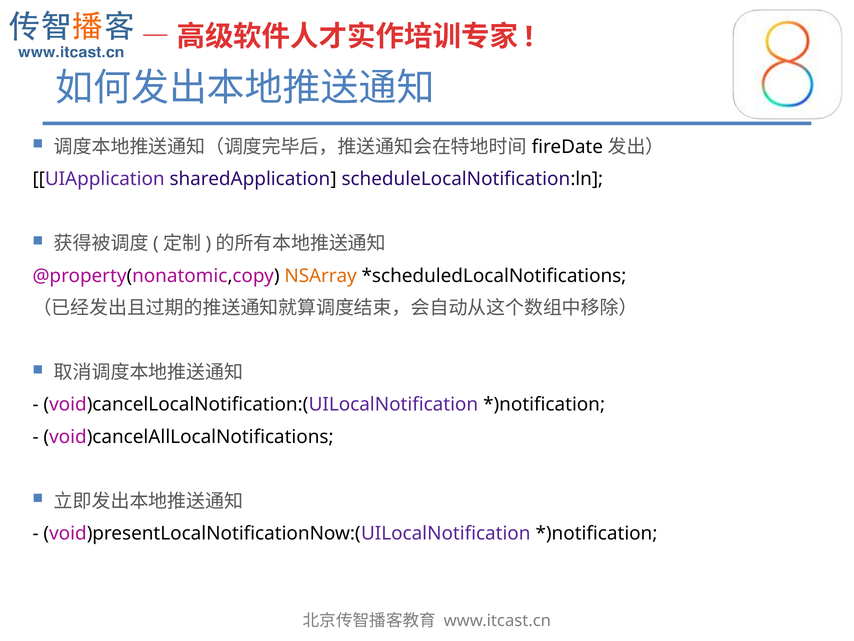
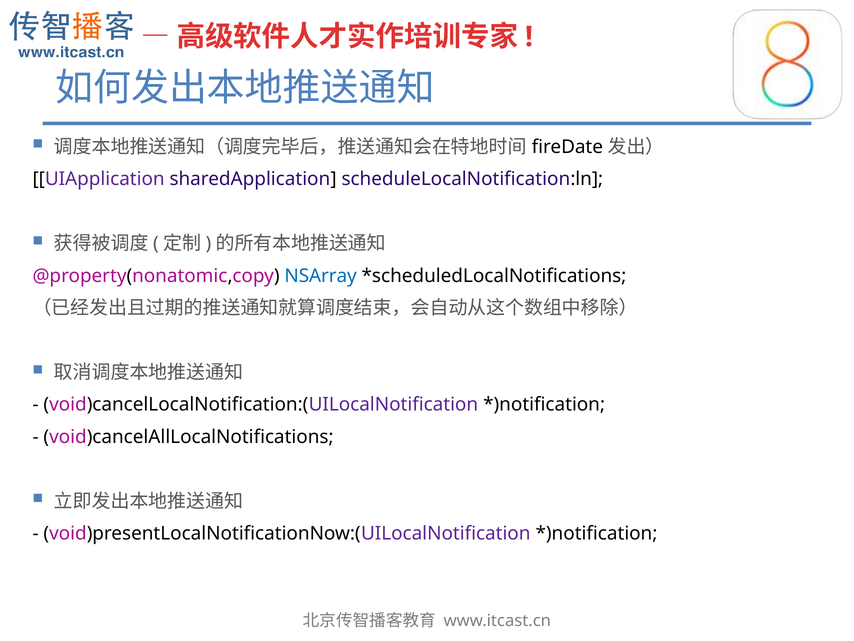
NSArray colour: orange -> blue (321, 276)
